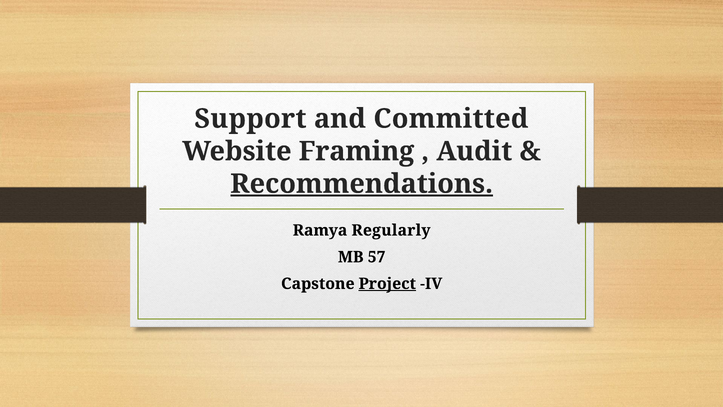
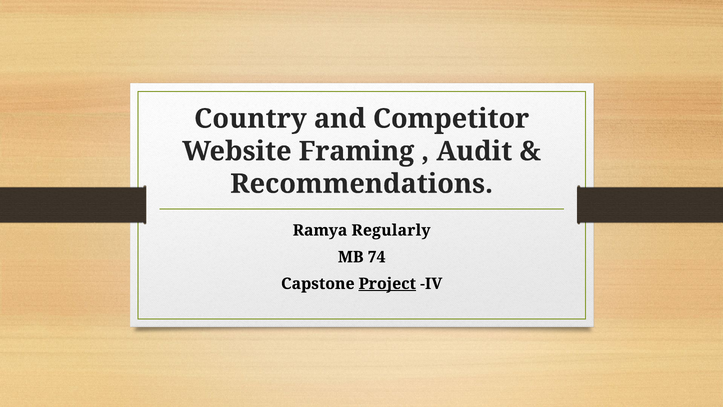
Support: Support -> Country (250, 119)
Committed: Committed -> Competitor (451, 119)
Recommendations underline: present -> none (362, 184)
57: 57 -> 74 (377, 257)
